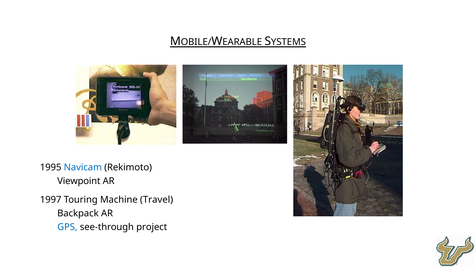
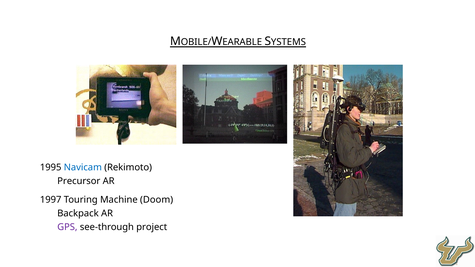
Viewpoint: Viewpoint -> Precursor (79, 181)
Travel: Travel -> Doom (157, 200)
GPS colour: blue -> purple (67, 227)
